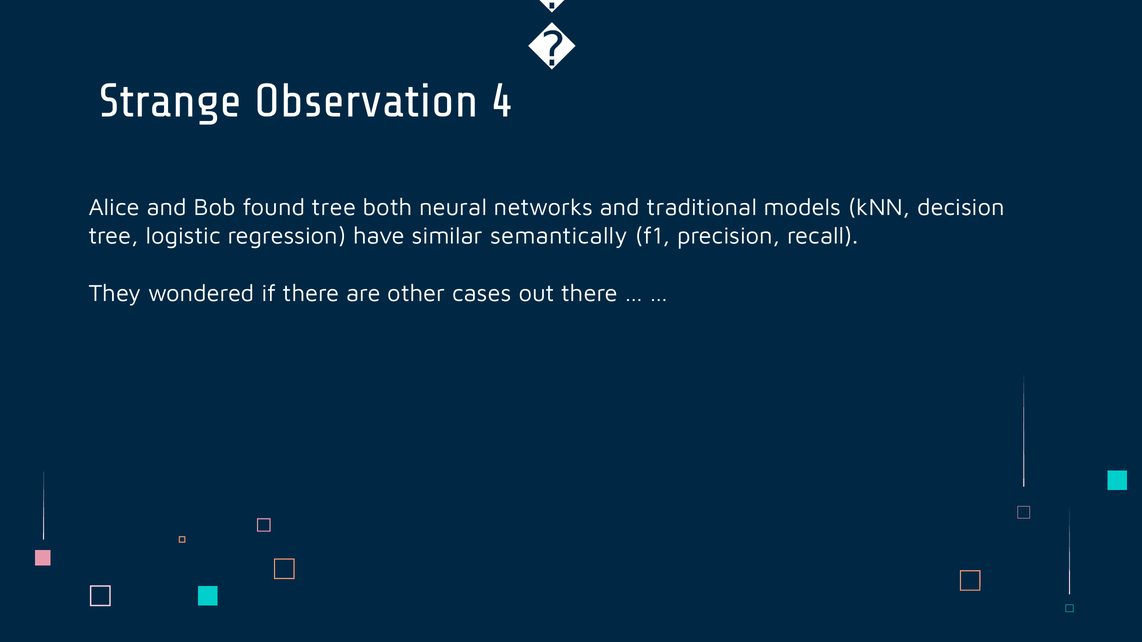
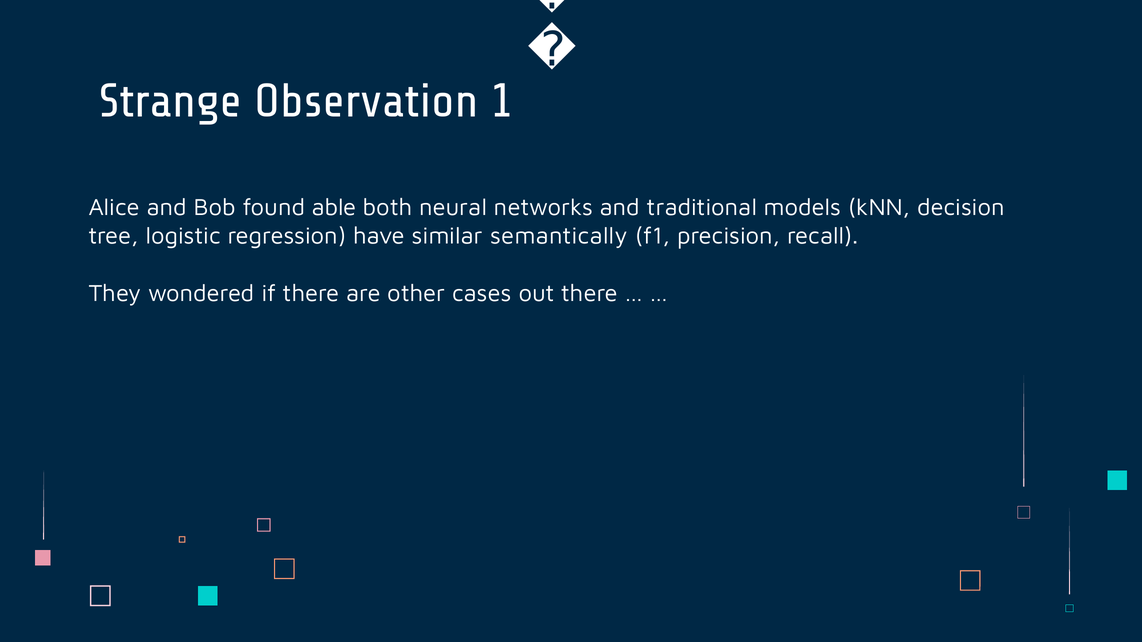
4: 4 -> 1 (502, 101)
found tree: tree -> able (334, 208)
